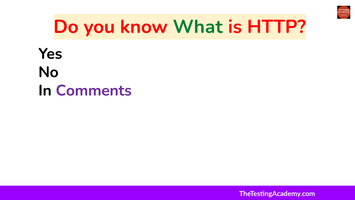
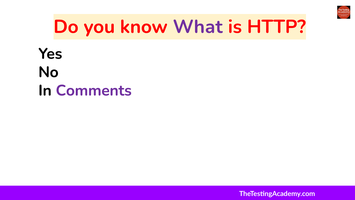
What colour: green -> purple (198, 27)
